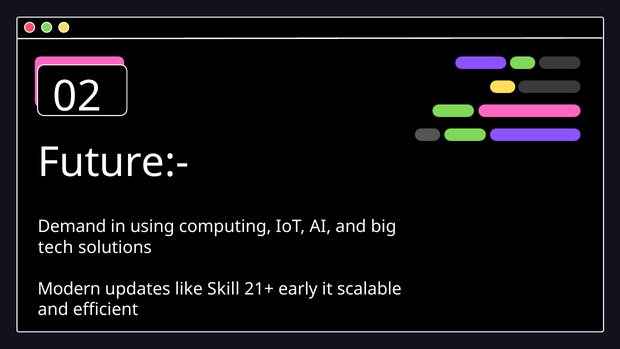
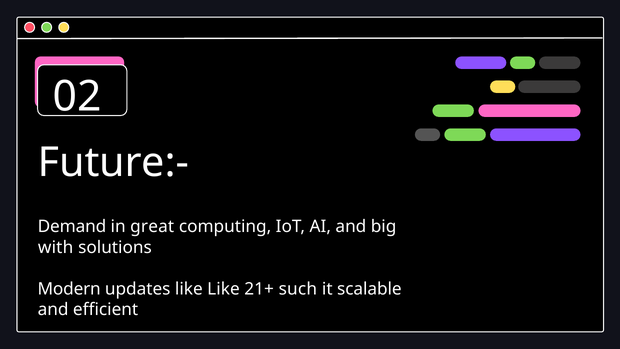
using: using -> great (152, 227)
tech: tech -> with (56, 247)
like Skill: Skill -> Like (224, 289)
early: early -> such (298, 289)
